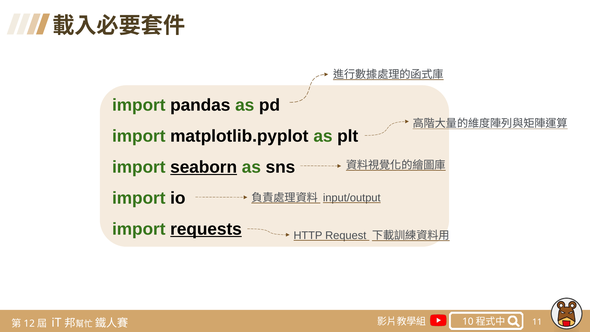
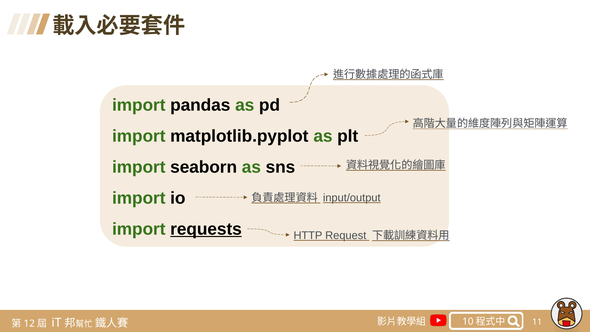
seaborn underline: present -> none (204, 167)
